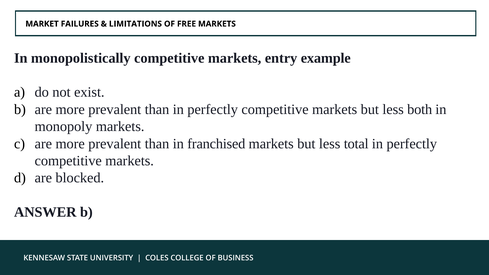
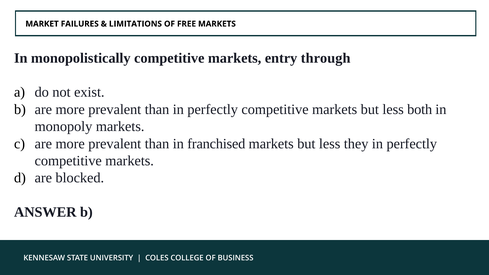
example: example -> through (326, 58)
total: total -> they (356, 144)
